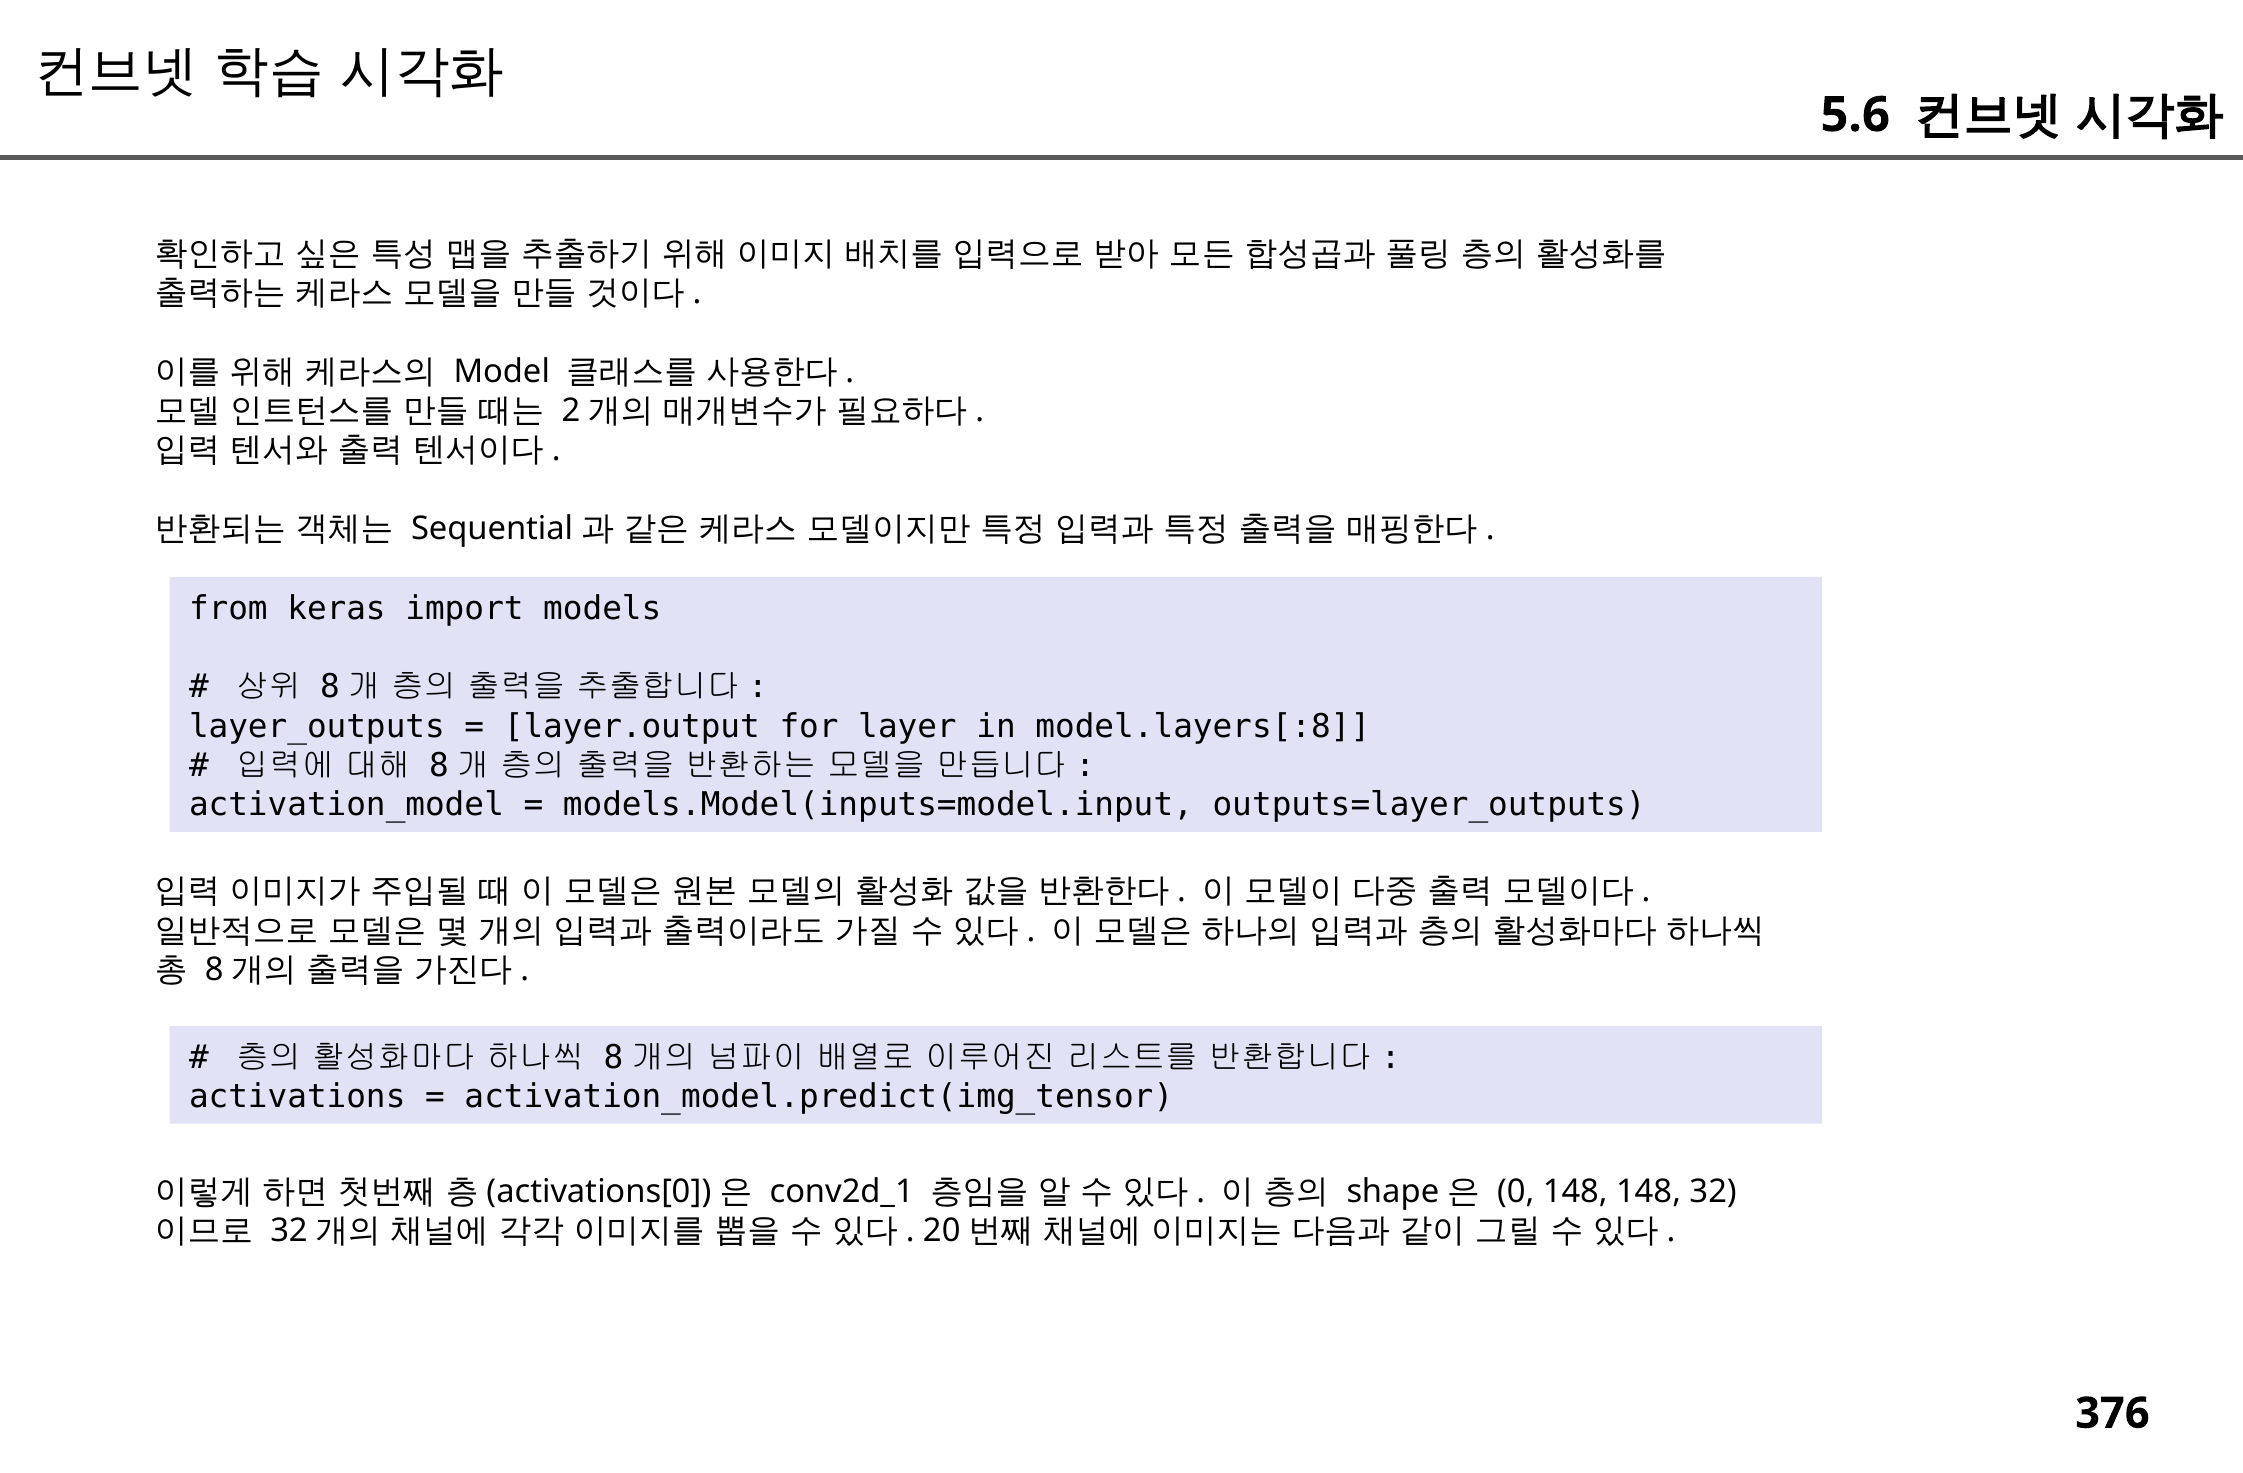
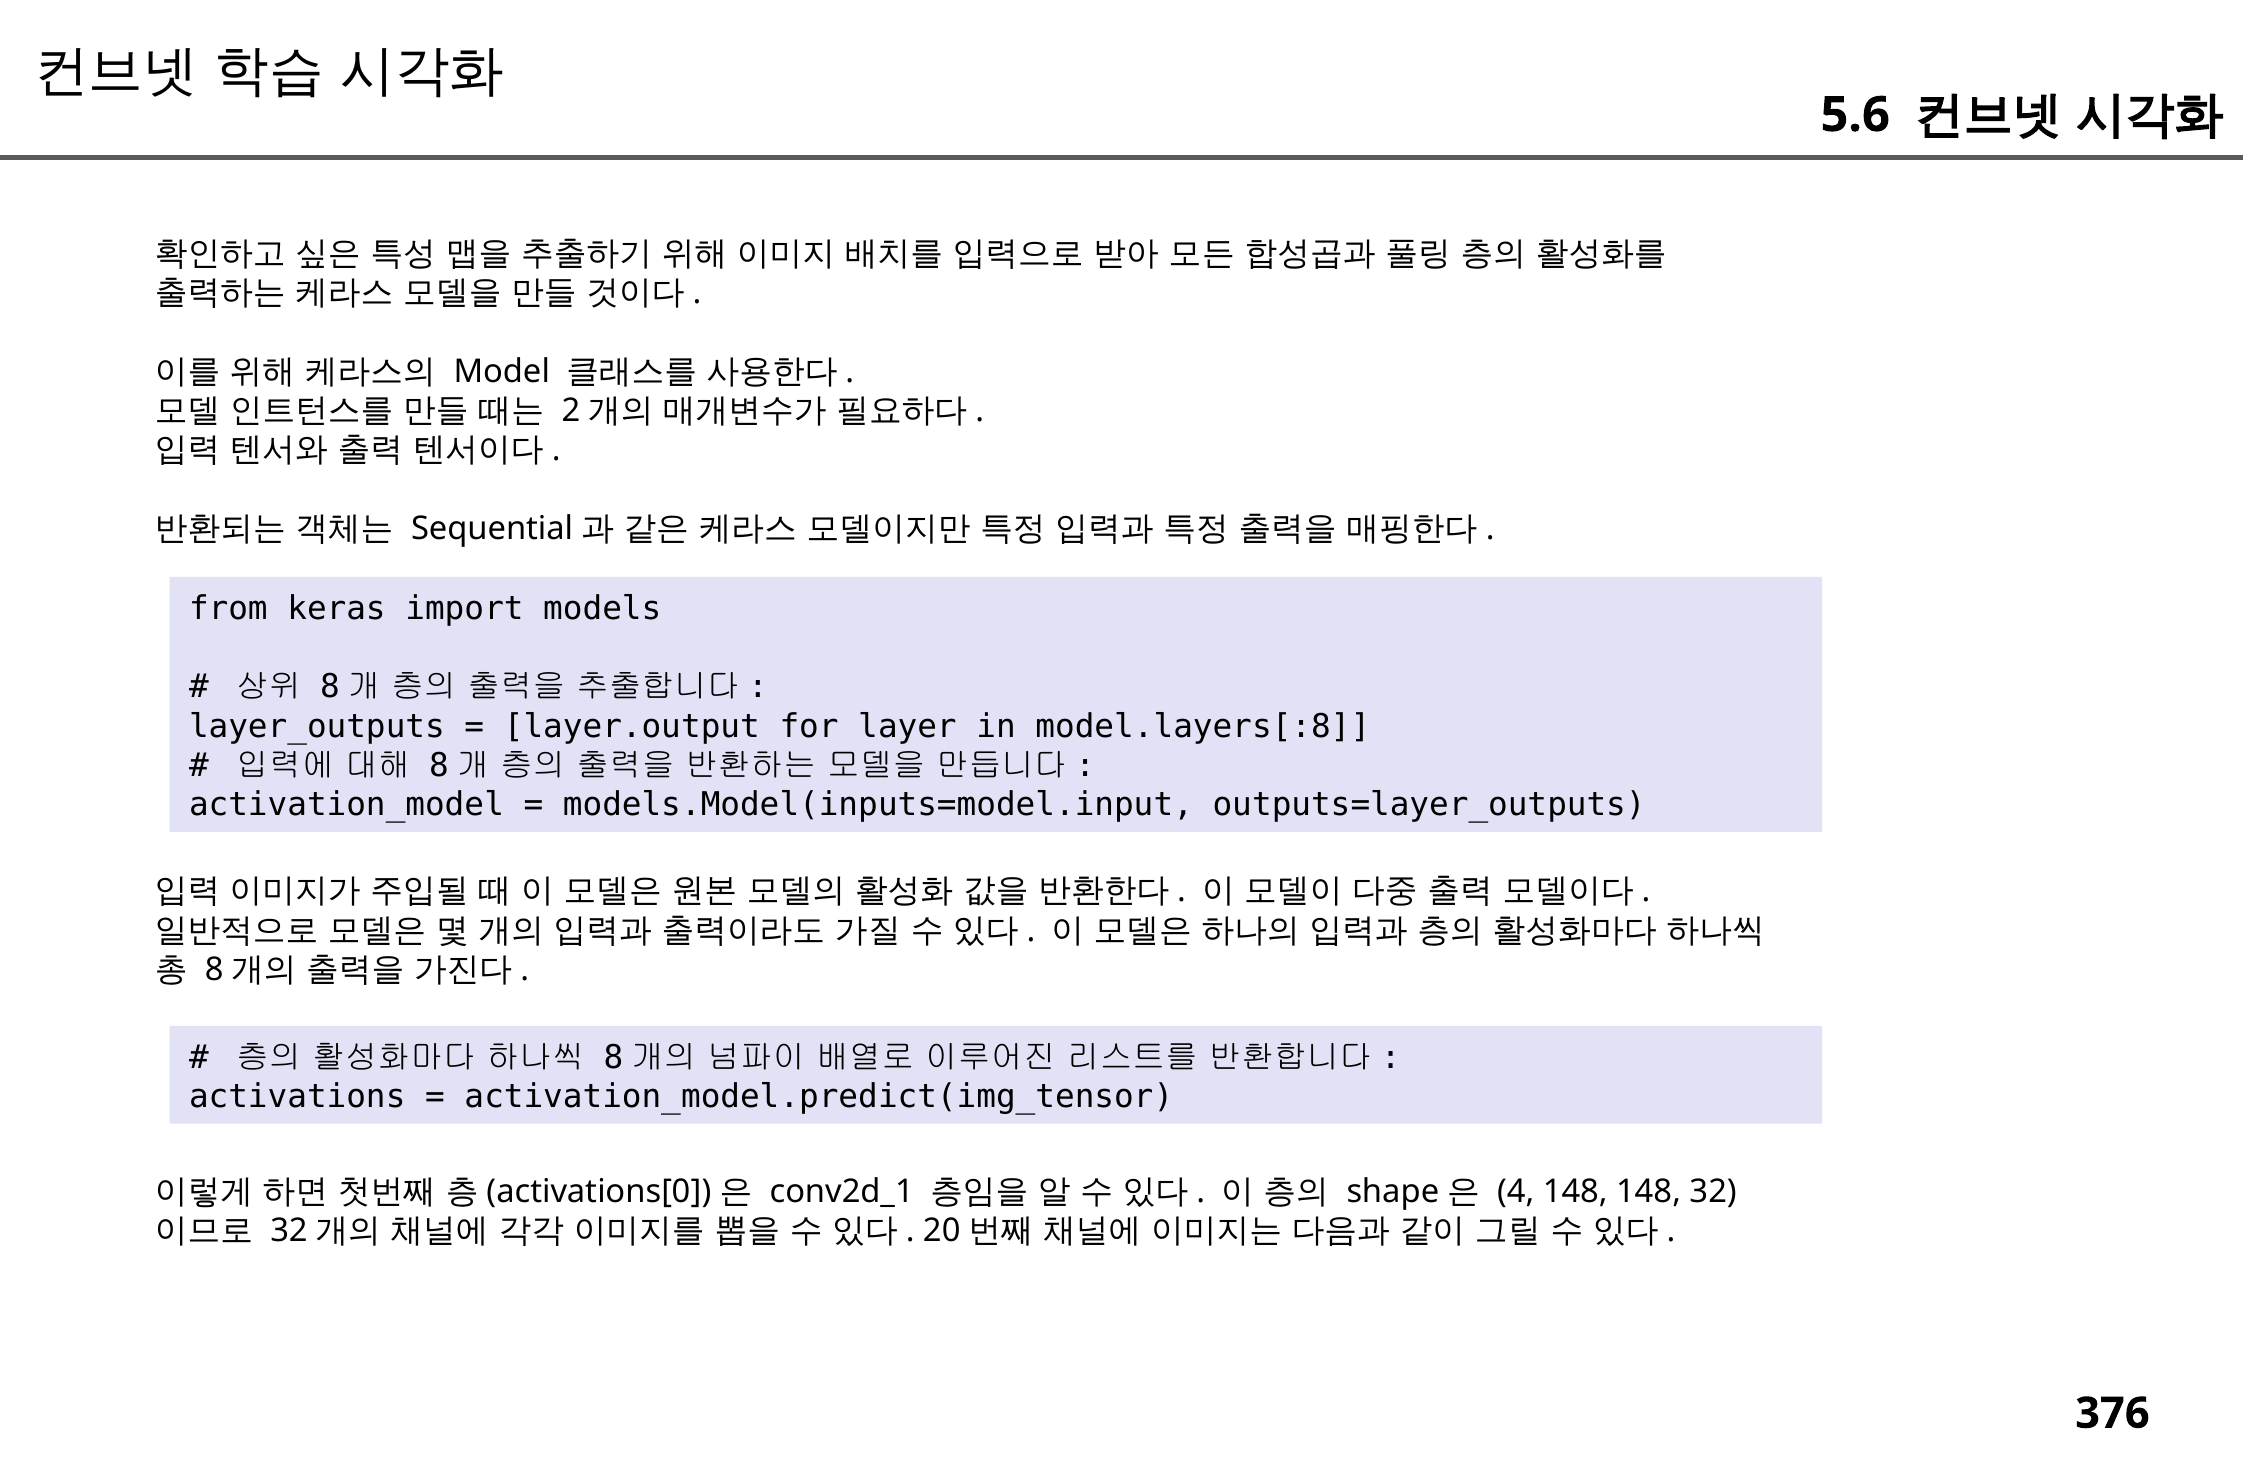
0: 0 -> 4 (1516, 1191)
